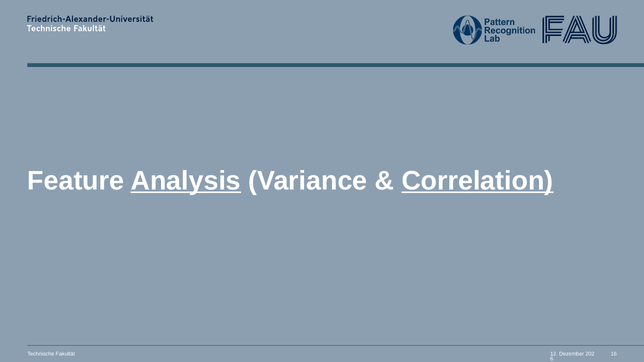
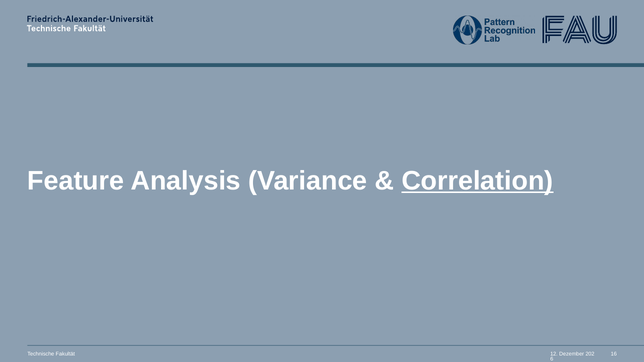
Analysis underline: present -> none (186, 181)
